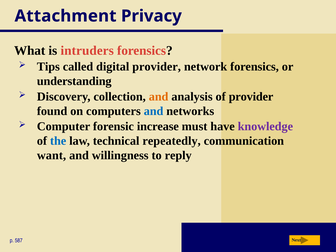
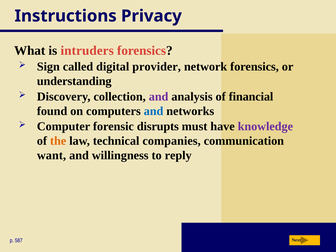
Attachment: Attachment -> Instructions (66, 16)
Tips: Tips -> Sign (48, 67)
and colour: orange -> purple (159, 97)
of provider: provider -> financial (251, 97)
increase: increase -> disrupts (158, 126)
the colour: blue -> orange (58, 141)
repeatedly: repeatedly -> companies (172, 141)
